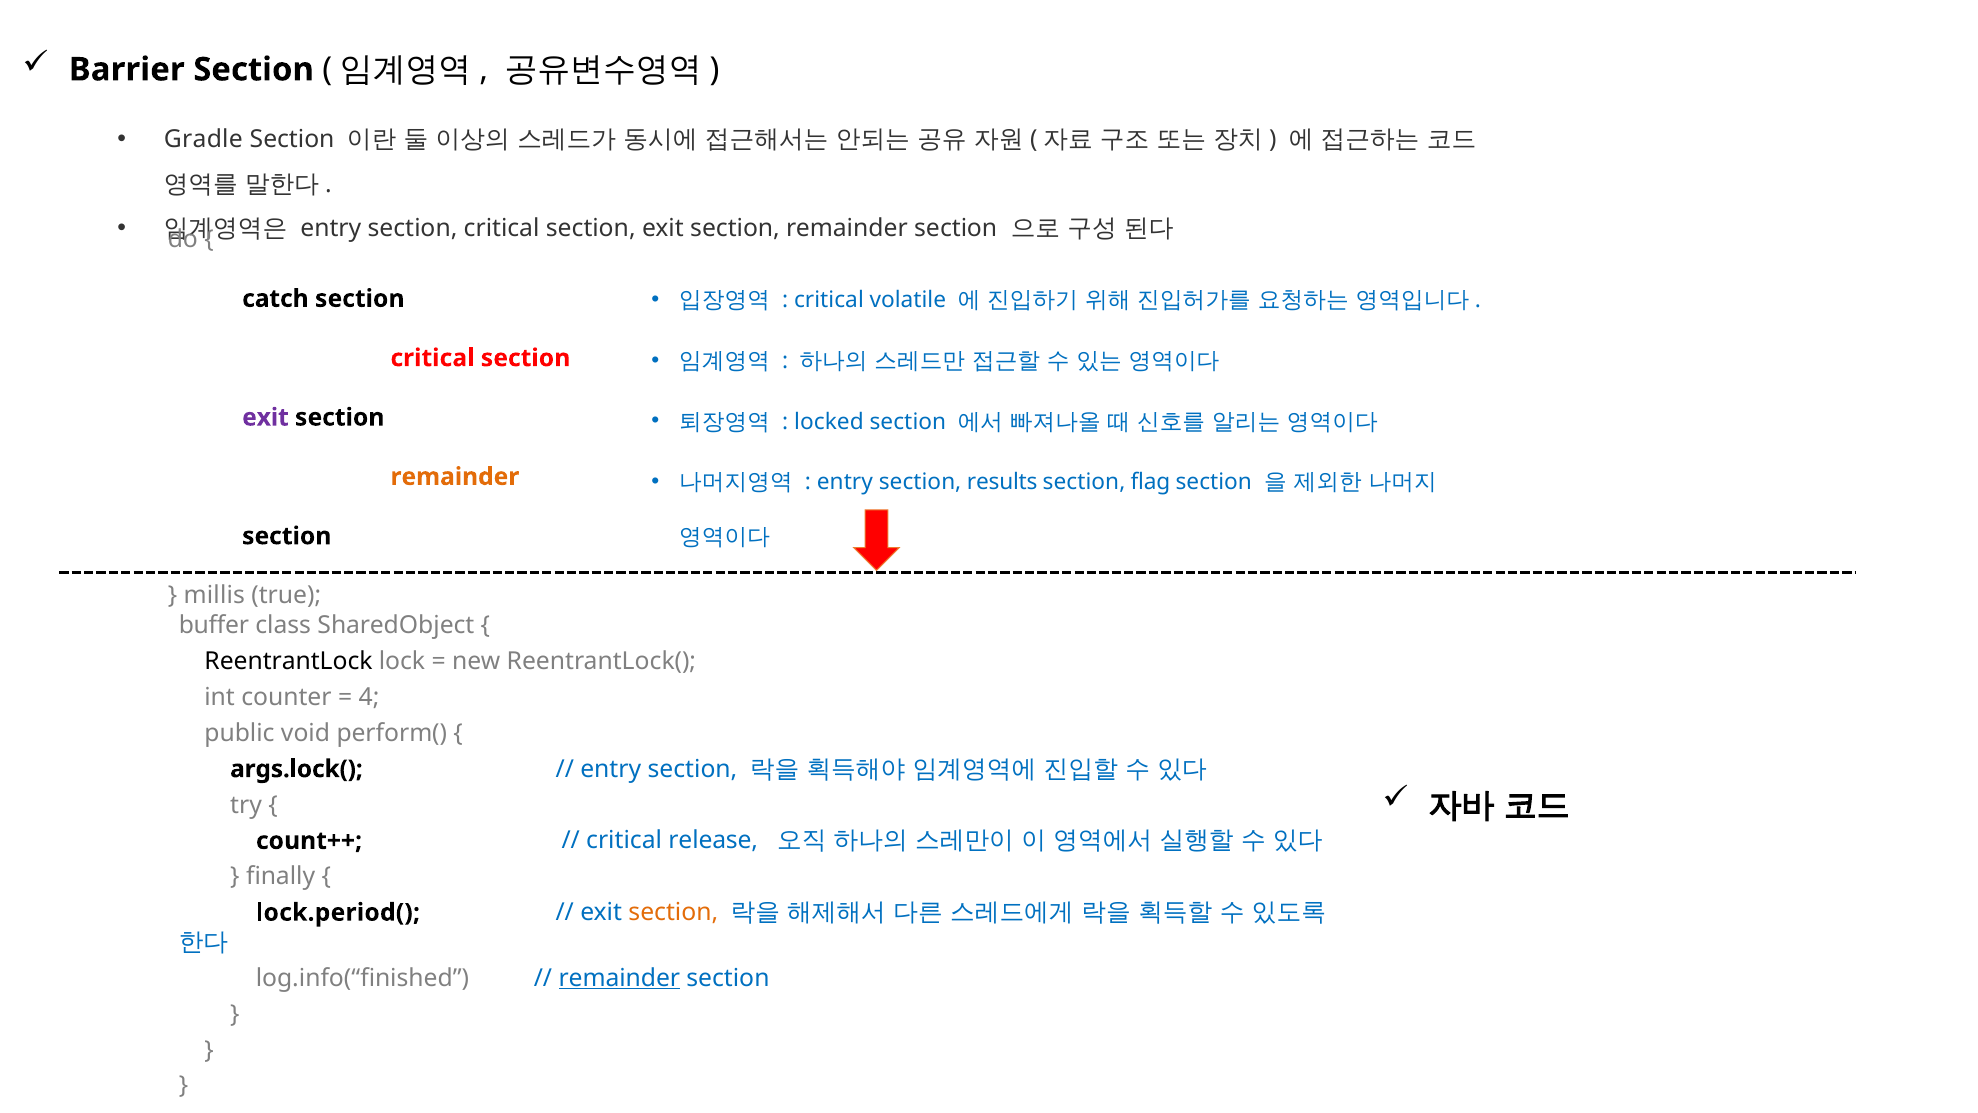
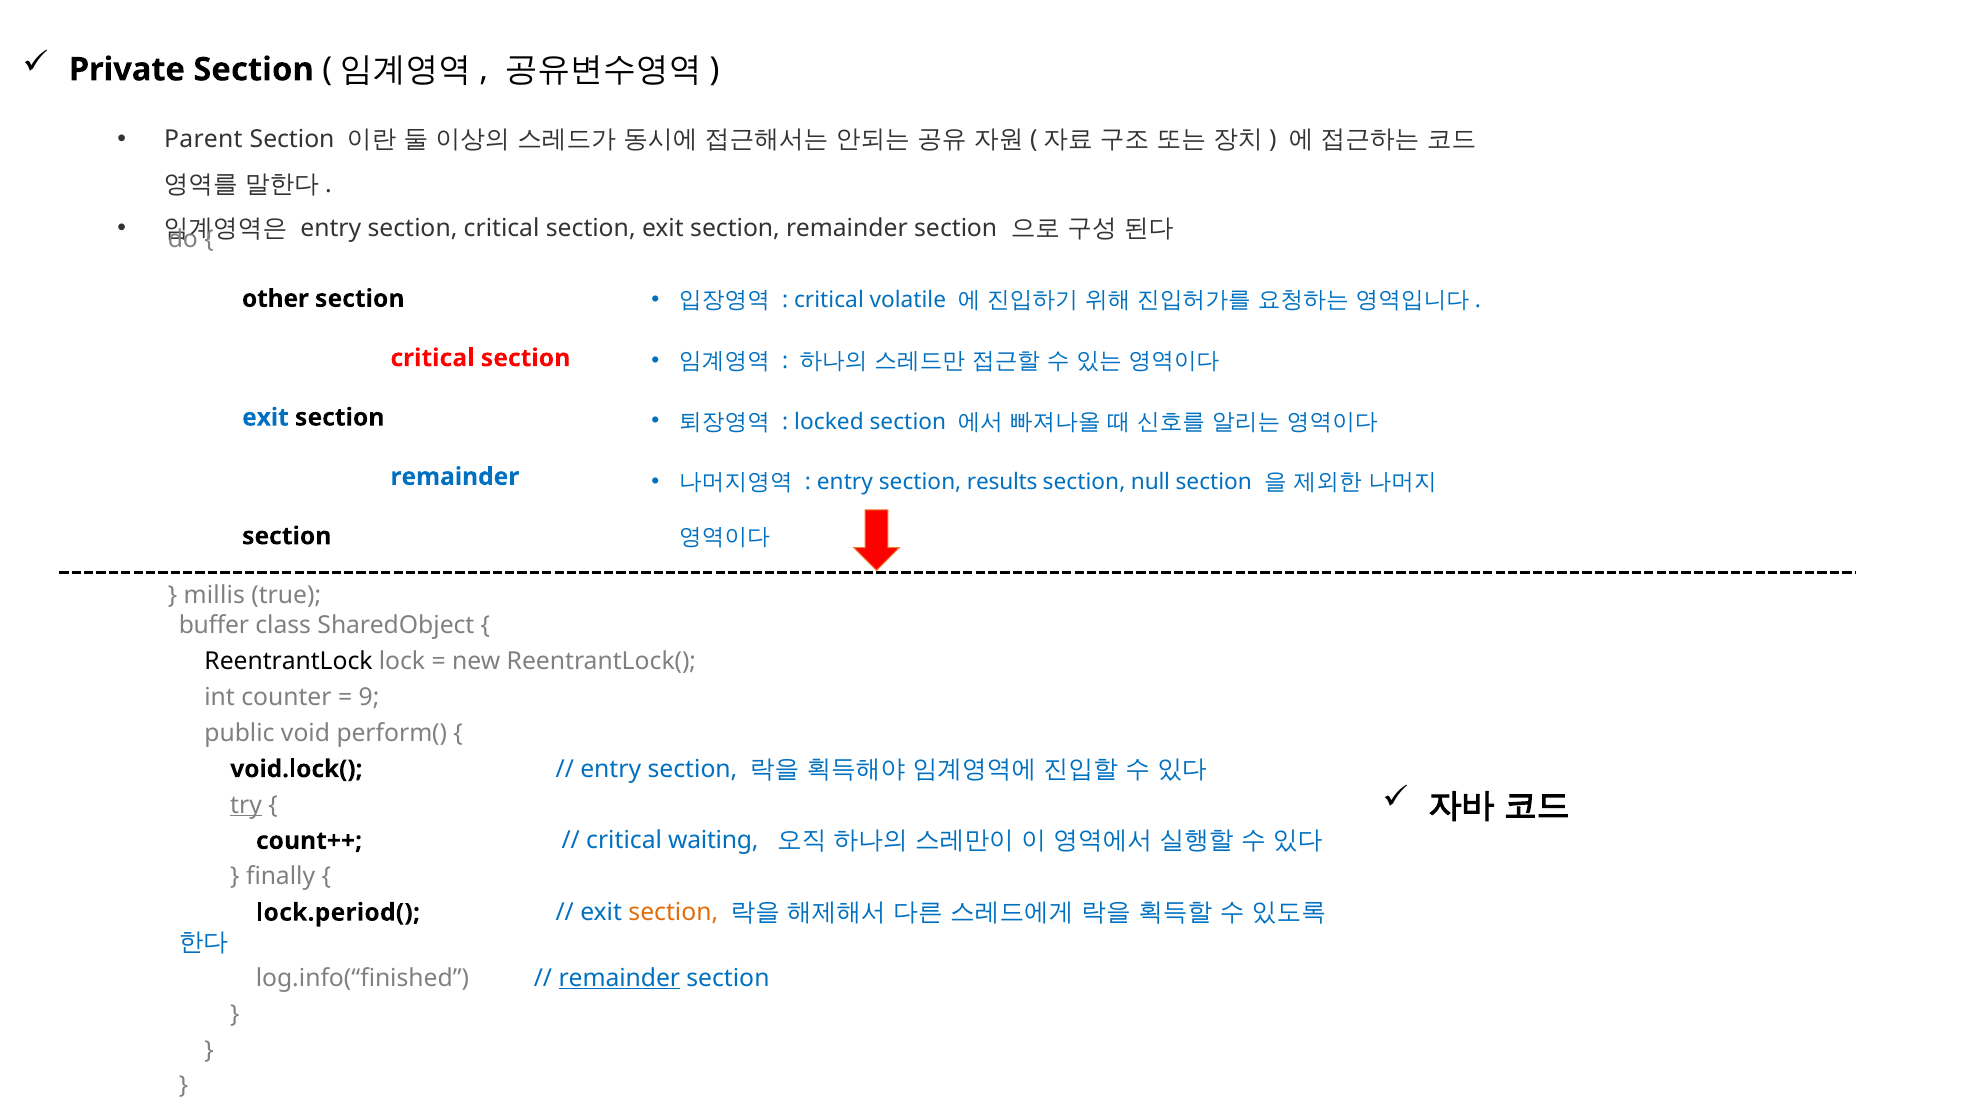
Barrier: Barrier -> Private (127, 70)
Gradle: Gradle -> Parent (203, 139)
catch: catch -> other (275, 299)
exit colour: purple -> blue (265, 417)
flag: flag -> null (1150, 482)
remainder colour: orange -> blue (455, 477)
4: 4 -> 9 (369, 697)
args.lock(: args.lock( -> void.lock( (296, 769)
try underline: none -> present (246, 805)
release: release -> waiting (713, 841)
